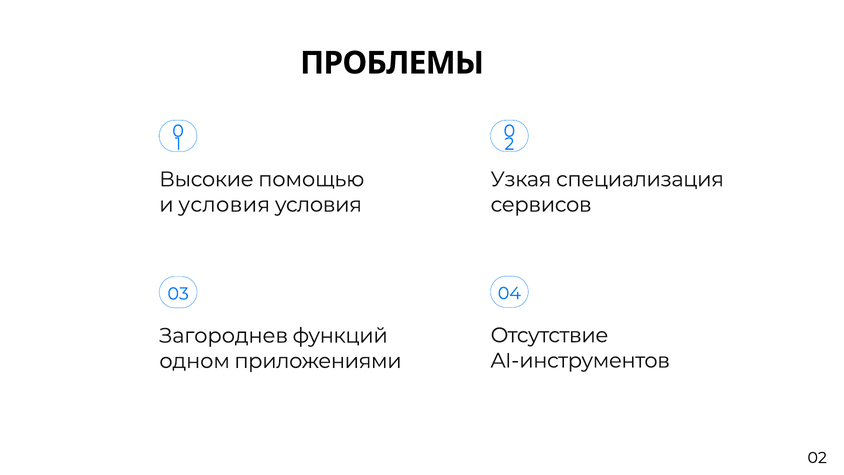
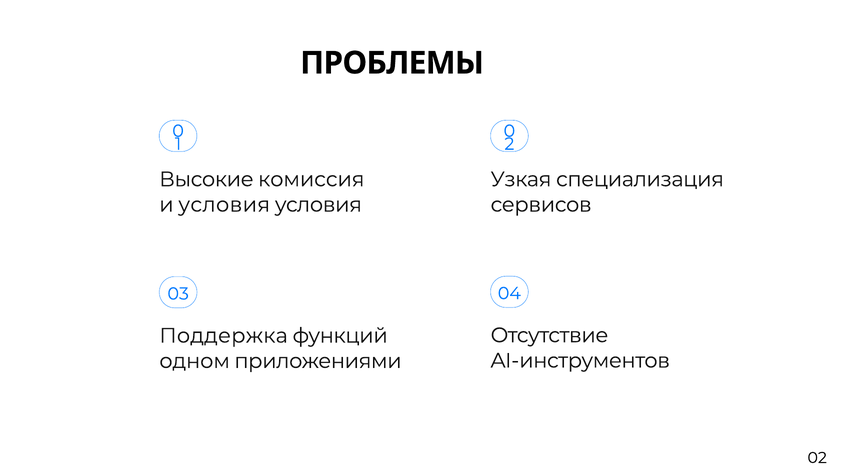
помощью: помощью -> комиссия (311, 179)
Загороднев: Загороднев -> Поддержка (224, 335)
